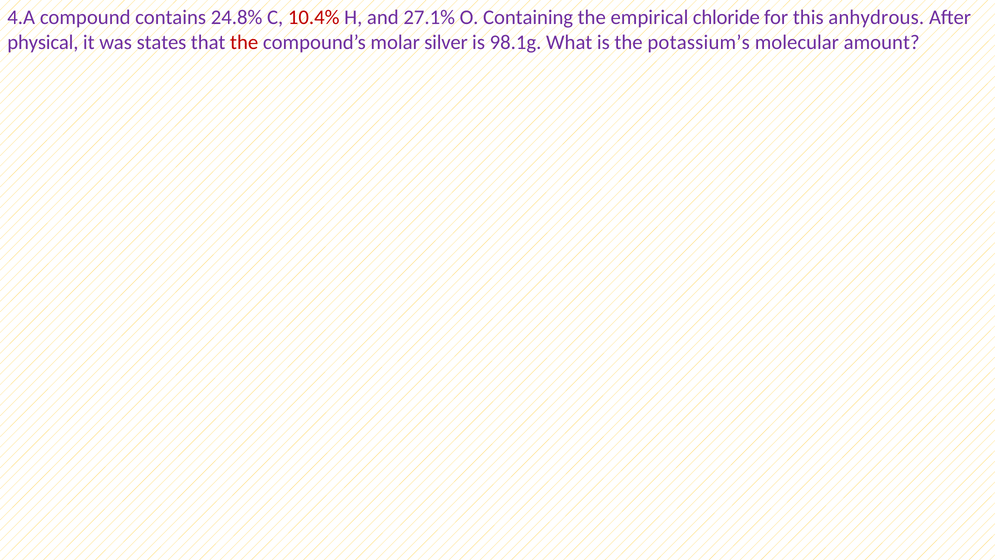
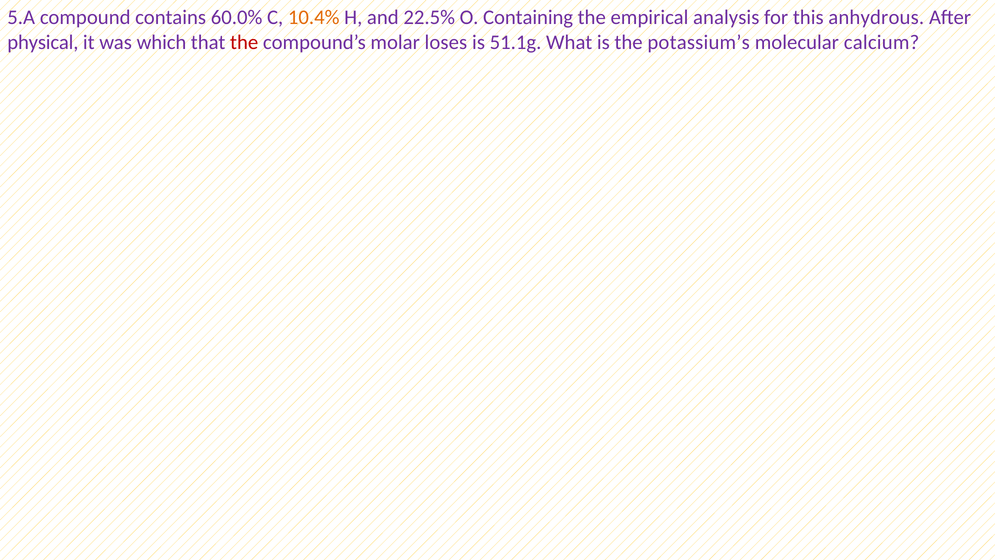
4.A: 4.A -> 5.A (21, 18)
24.8%: 24.8% -> 60.0% (237, 18)
10.4% colour: red -> orange (314, 18)
27.1%: 27.1% -> 22.5% (429, 18)
chloride: chloride -> analysis (726, 18)
states: states -> which (161, 42)
silver: silver -> loses (446, 42)
98.1g: 98.1g -> 51.1g (516, 42)
amount: amount -> calcium (882, 42)
